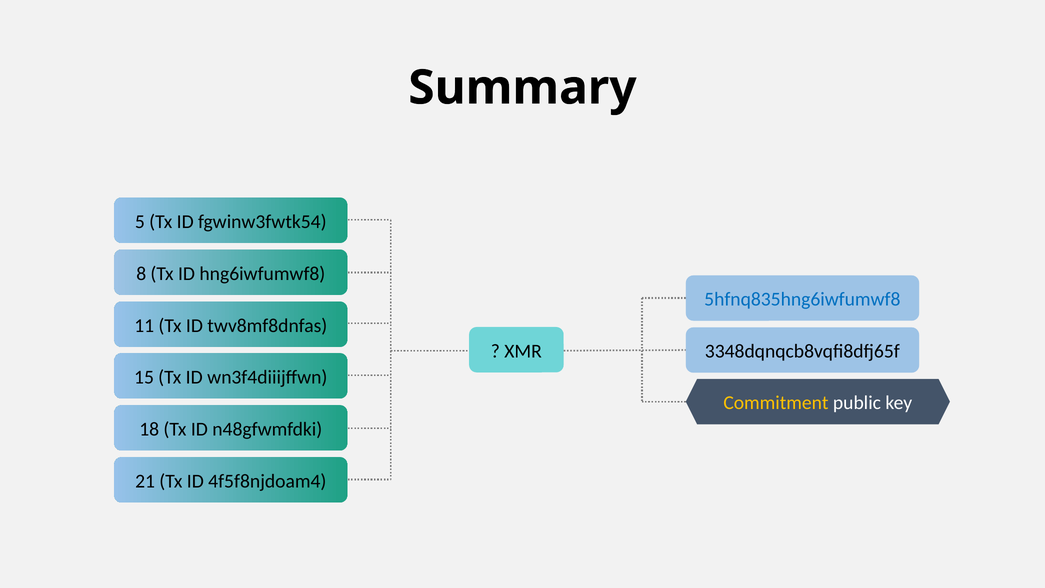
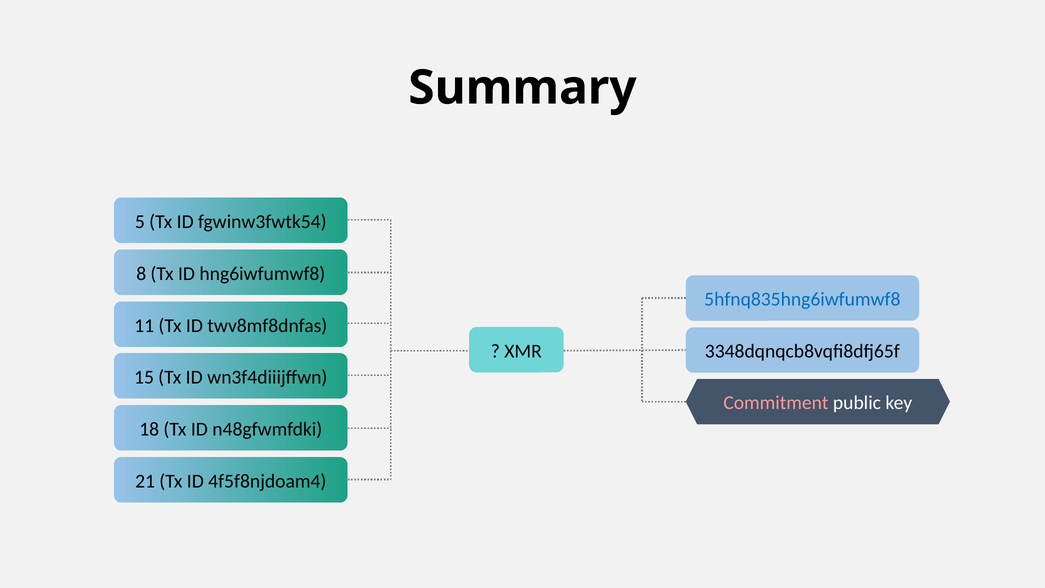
Commitment colour: yellow -> pink (776, 403)
